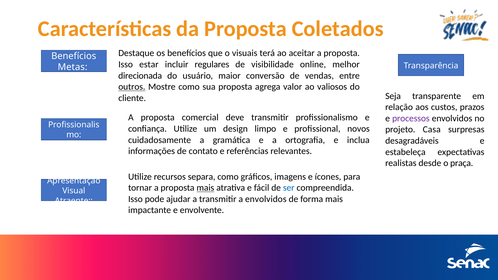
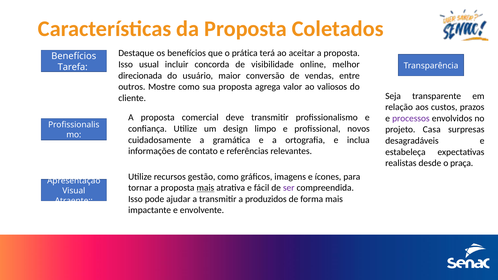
visuais: visuais -> prática (245, 53)
estar: estar -> usual (149, 64)
regulares: regulares -> concorda (212, 64)
Metas: Metas -> Tarefa (73, 67)
outros underline: present -> none (132, 87)
separa: separa -> gestão (202, 177)
ser colour: blue -> purple (289, 188)
a envolvidos: envolvidos -> produzidos (266, 199)
